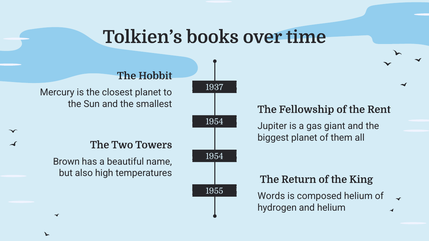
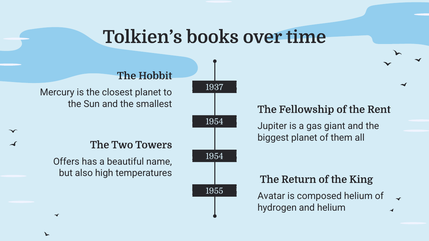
Brown: Brown -> Offers (66, 162)
Words: Words -> Avatar (271, 196)
